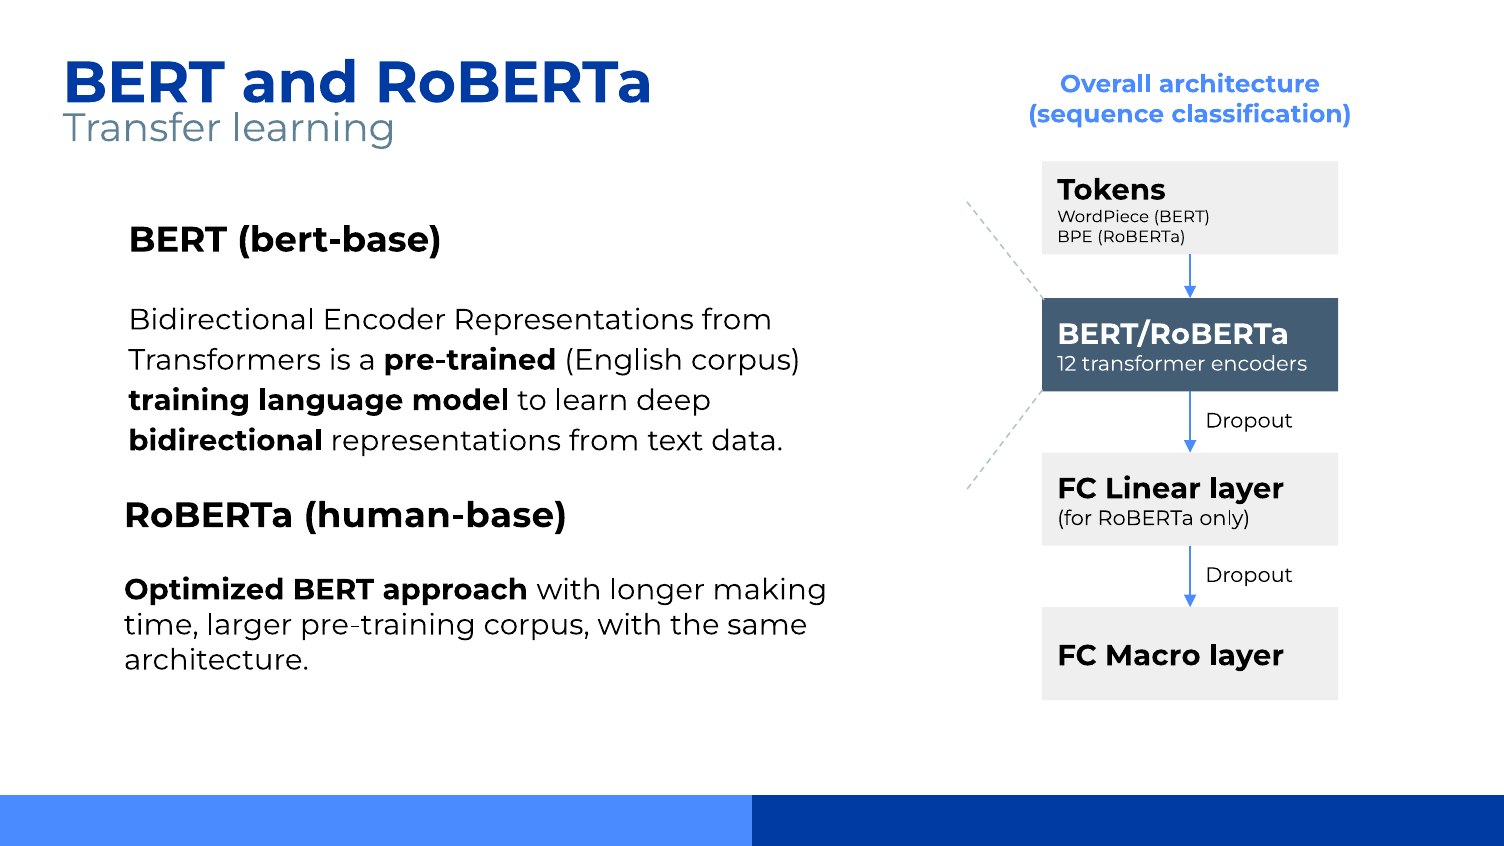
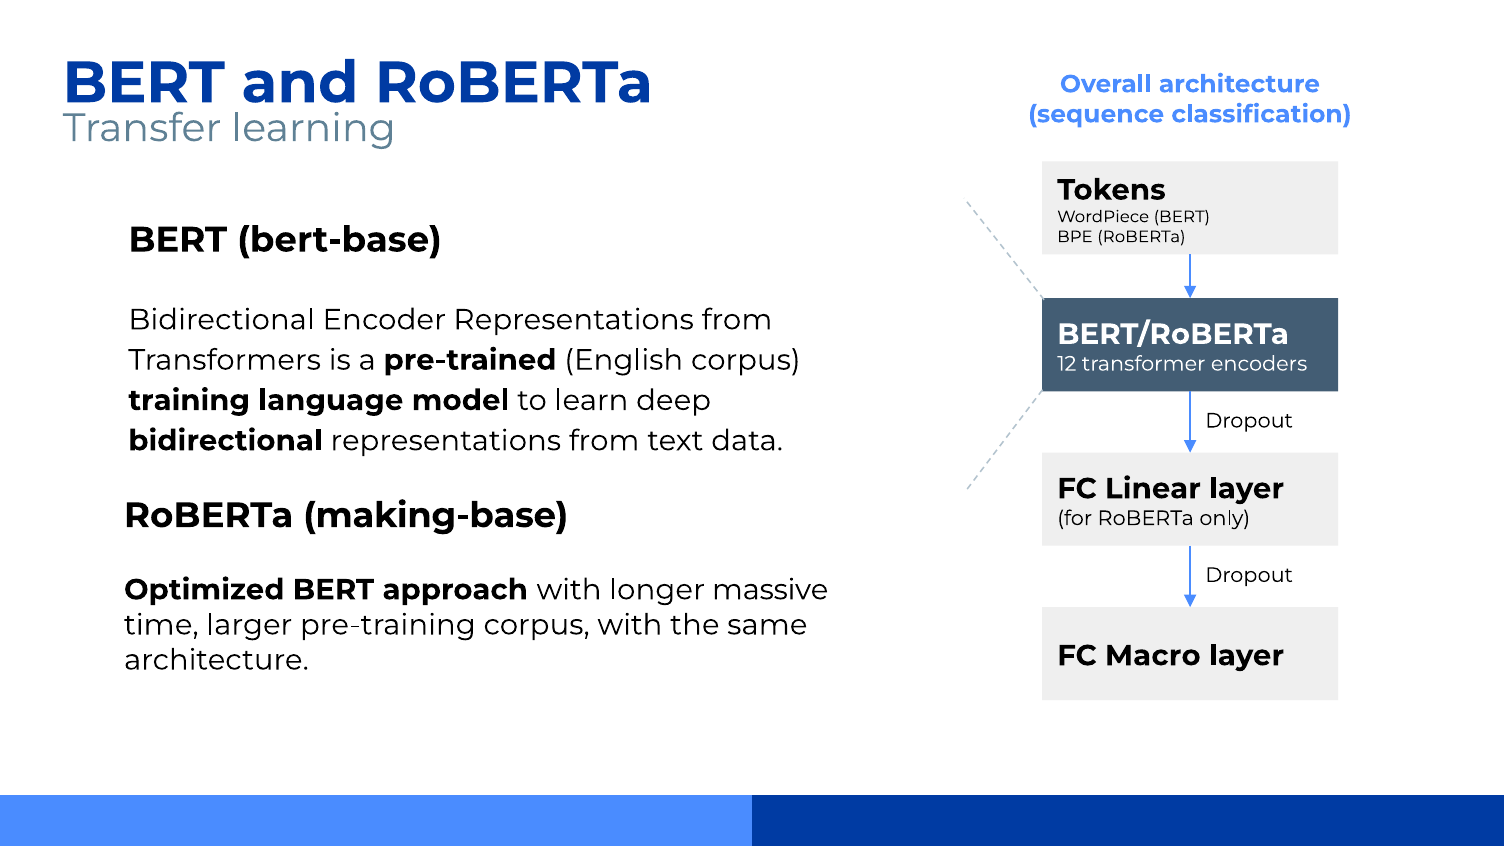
human-base: human-base -> making-base (436, 515)
making: making -> massive (770, 590)
